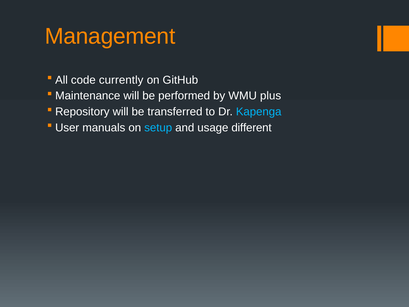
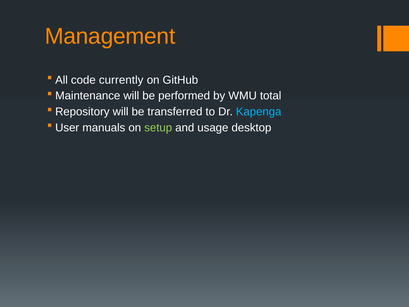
plus: plus -> total (271, 96)
setup colour: light blue -> light green (158, 128)
different: different -> desktop (251, 128)
